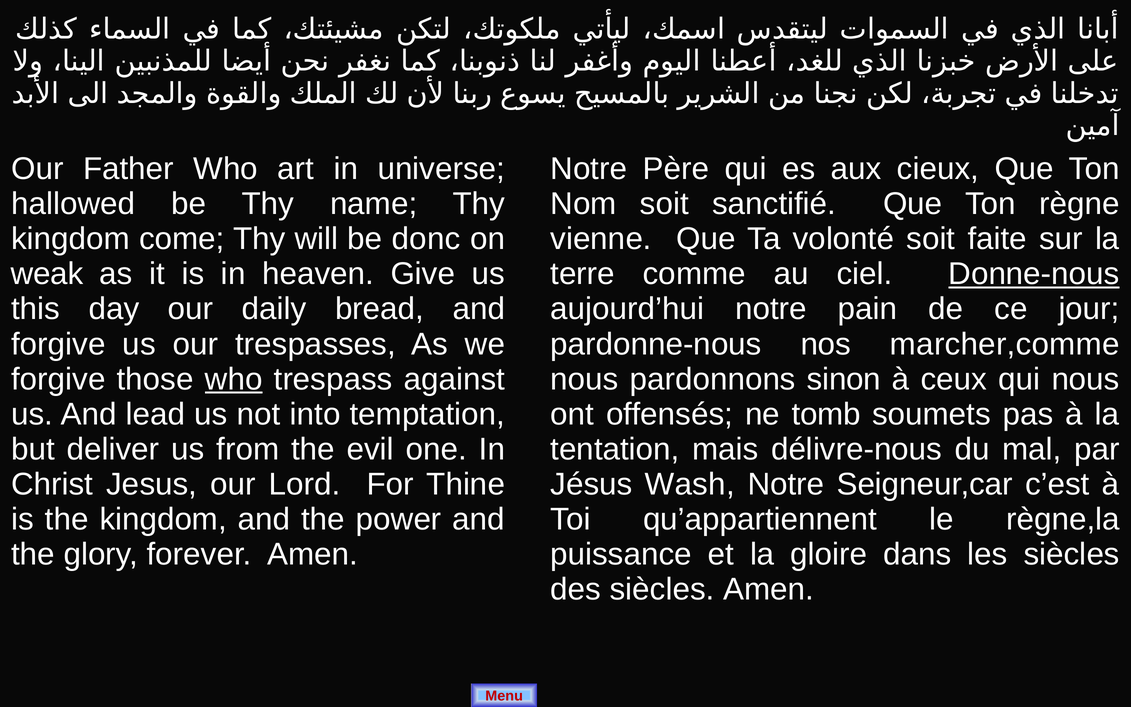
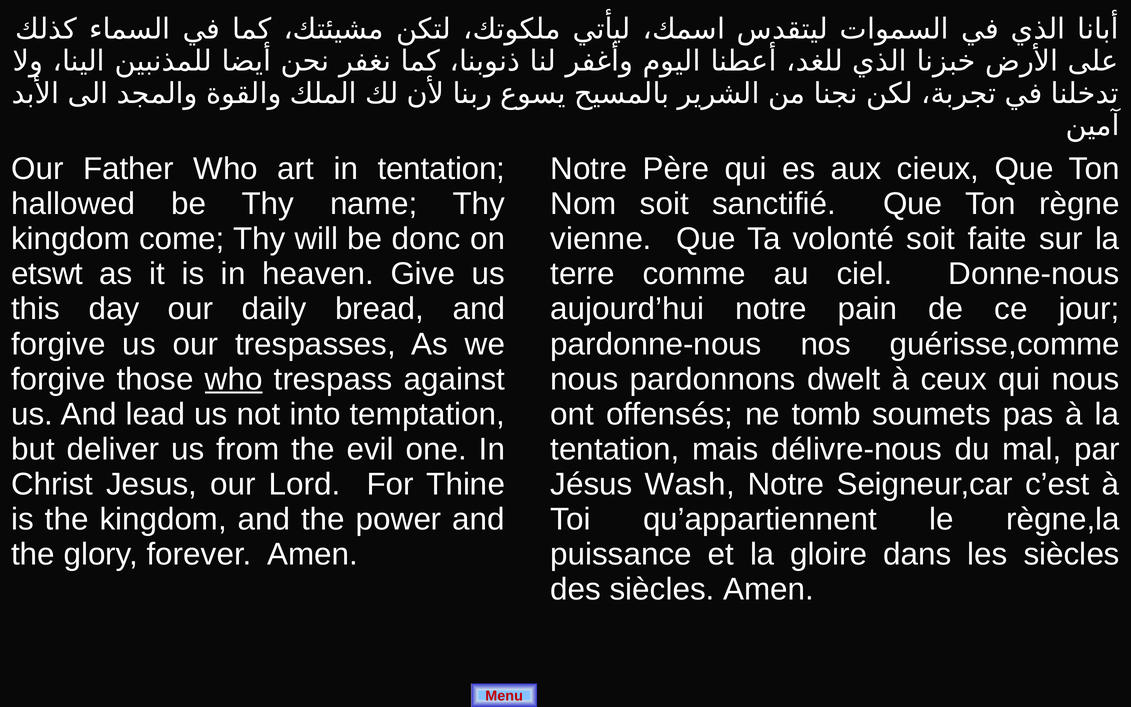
in universe: universe -> tentation (441, 169)
weak: weak -> etswt (47, 274)
Donne-nous underline: present -> none (1034, 274)
marcher,comme: marcher,comme -> guérisse,comme (1005, 344)
sinon: sinon -> dwelt (844, 379)
